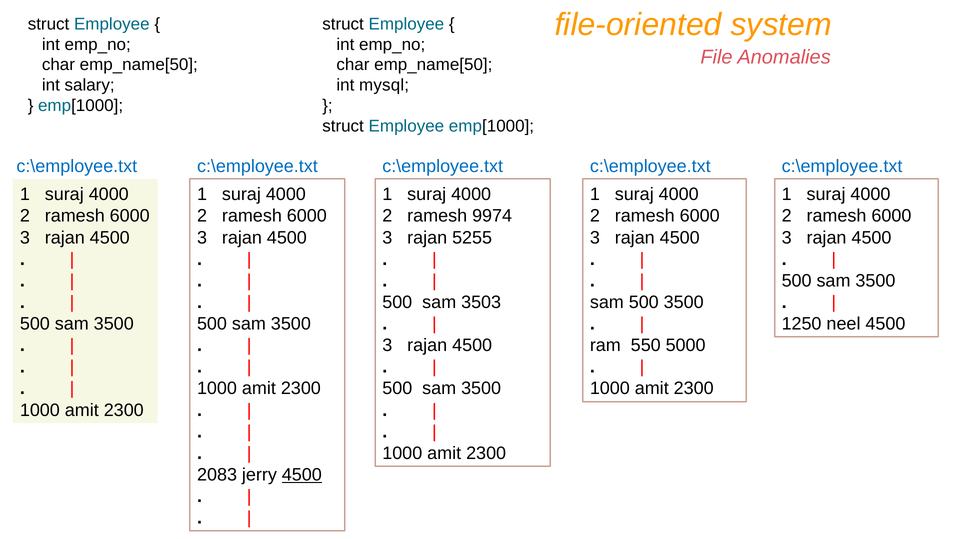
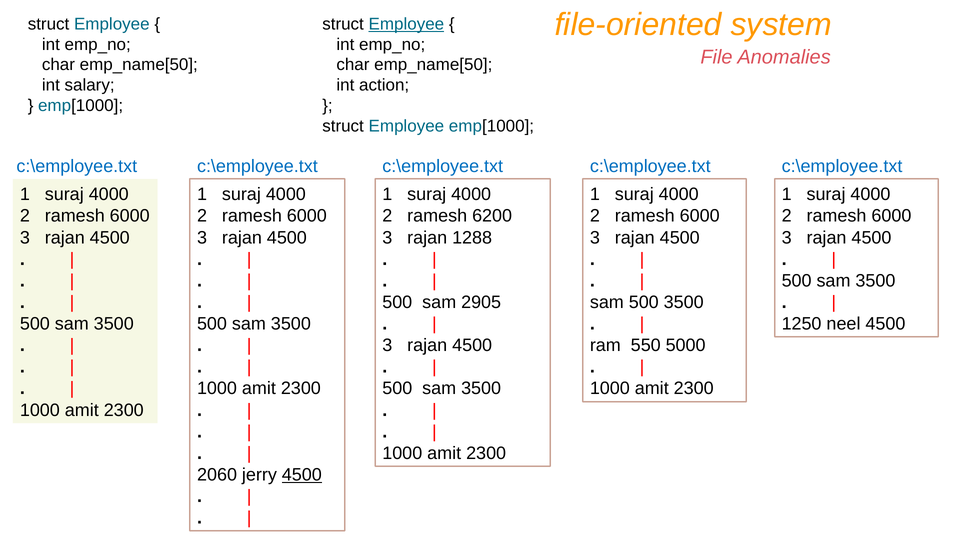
Employee underline: none -> present (406, 24)
mysql: mysql -> action (384, 85)
9974: 9974 -> 6200 (492, 216)
5255: 5255 -> 1288 (472, 238)
3503: 3503 -> 2905 (481, 303)
2083: 2083 -> 2060 (217, 475)
